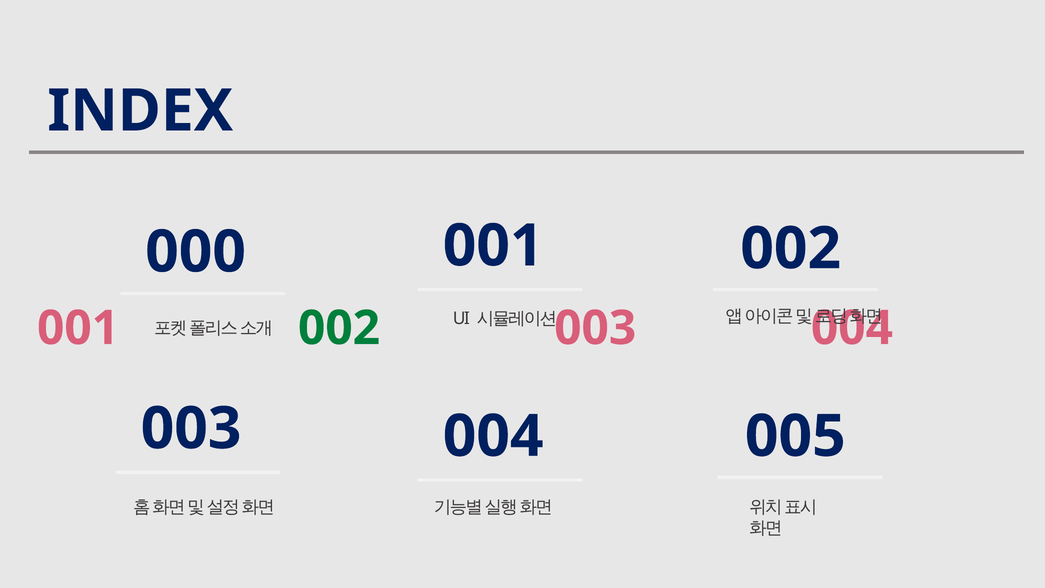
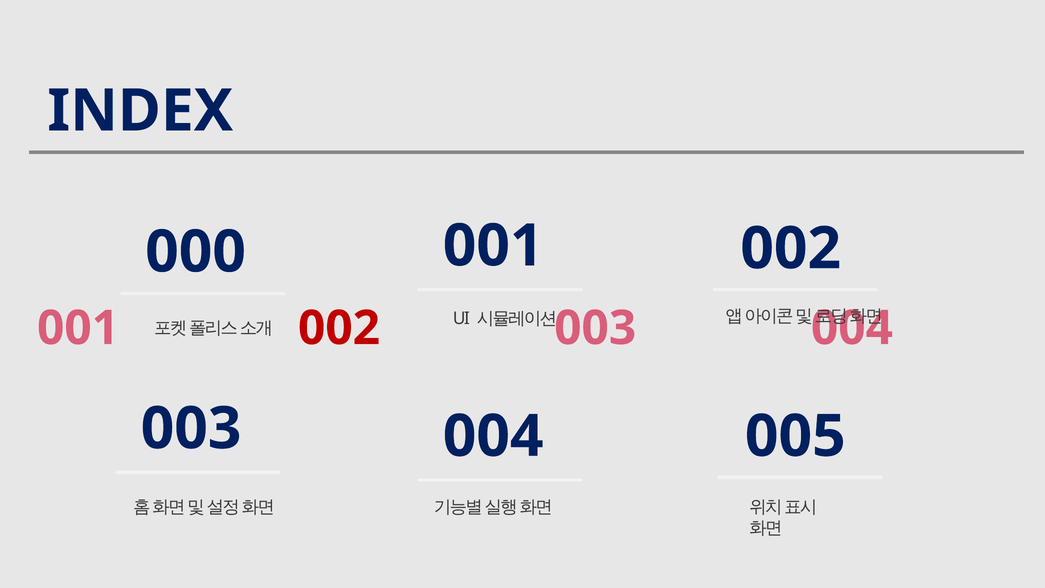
002 colour: green -> red (339, 328)
